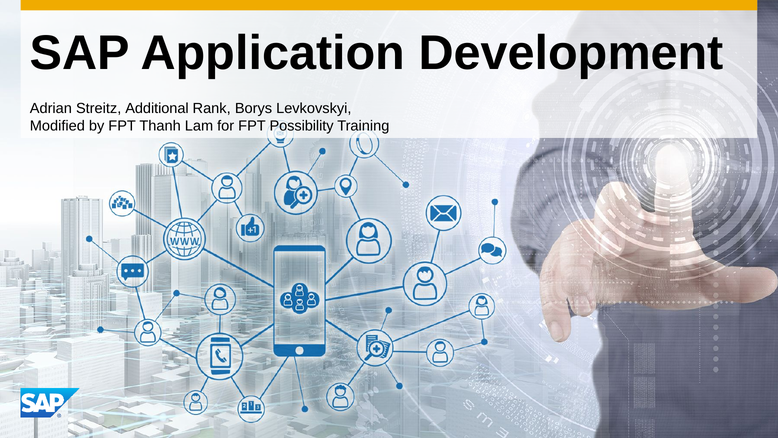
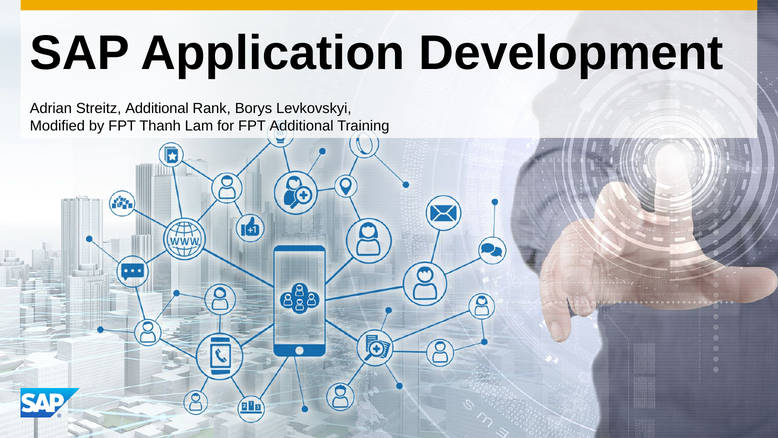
FPT Possibility: Possibility -> Additional (302, 126)
